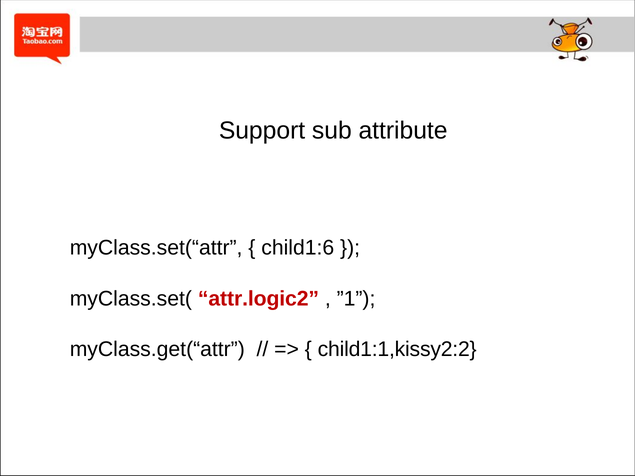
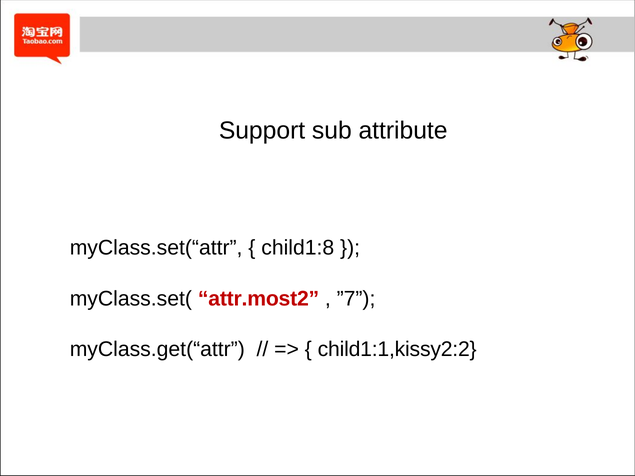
child1:6: child1:6 -> child1:8 (298, 248)
attr.logic2: attr.logic2 -> attr.most2 (259, 299)
”1: ”1 -> ”7 (356, 299)
